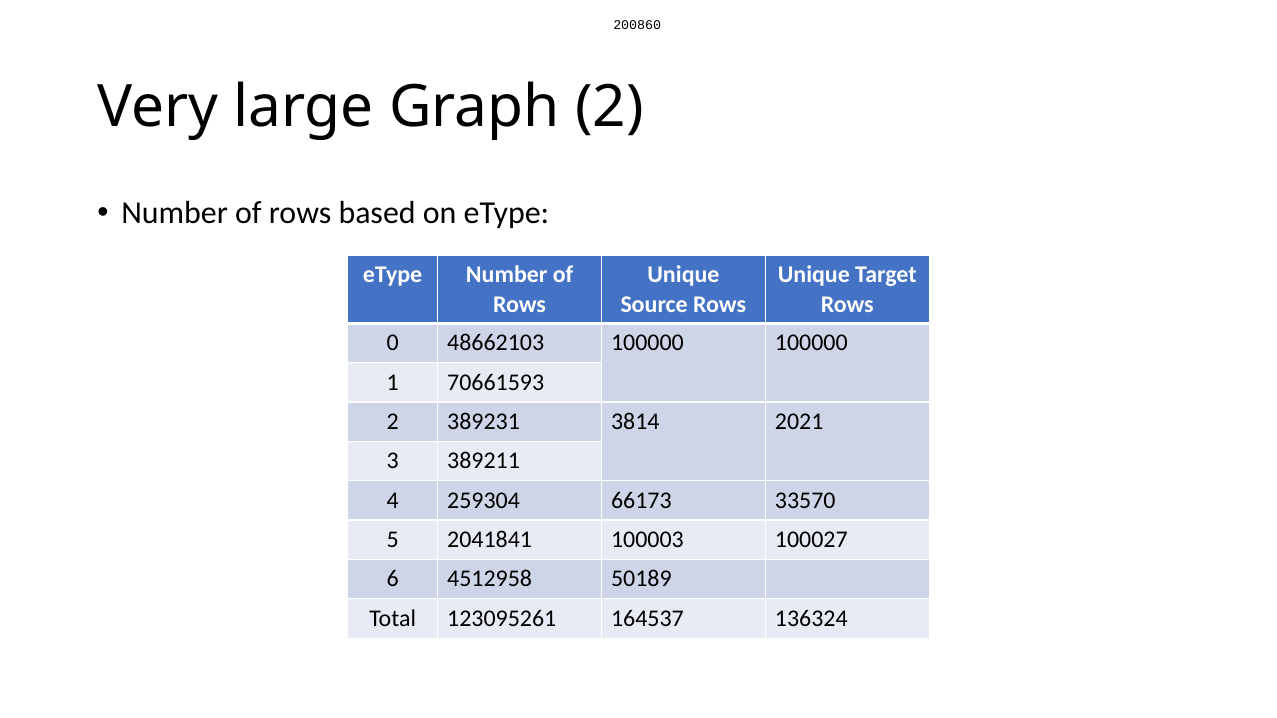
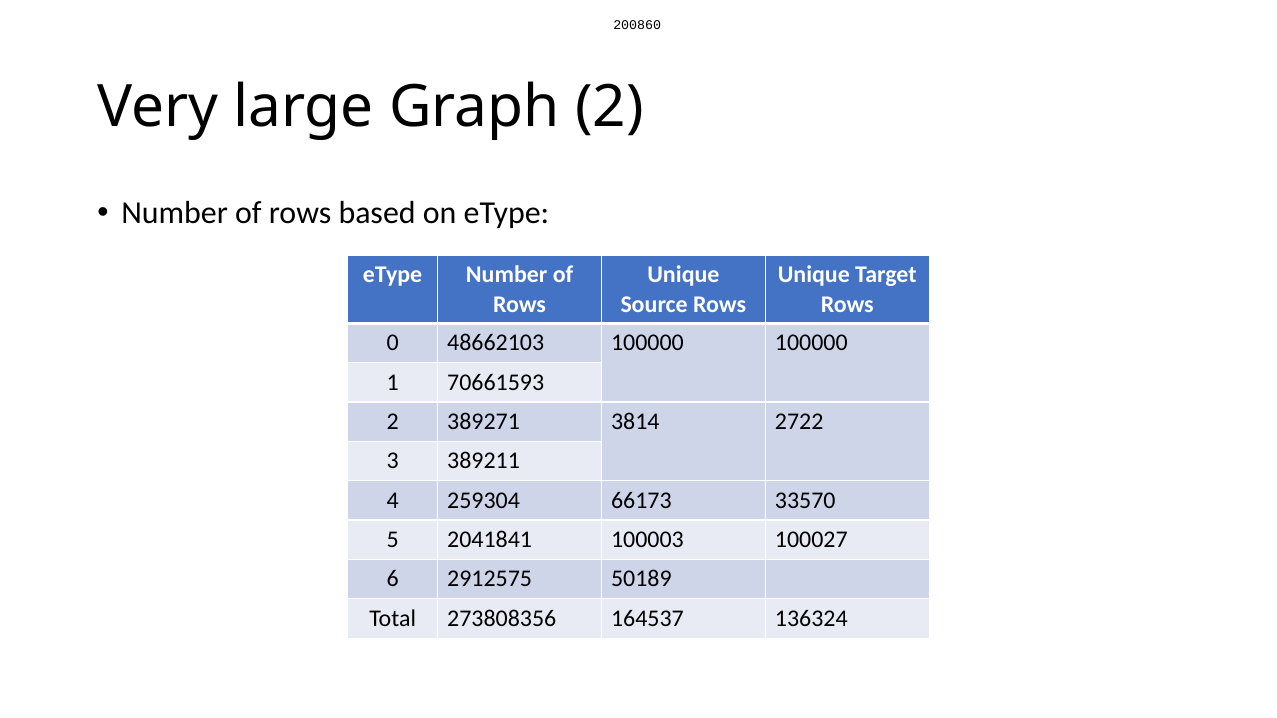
389231: 389231 -> 389271 (484, 422)
2021: 2021 -> 2722 (799, 422)
4512958: 4512958 -> 2912575 (490, 579)
123095261: 123095261 -> 273808356 (502, 619)
